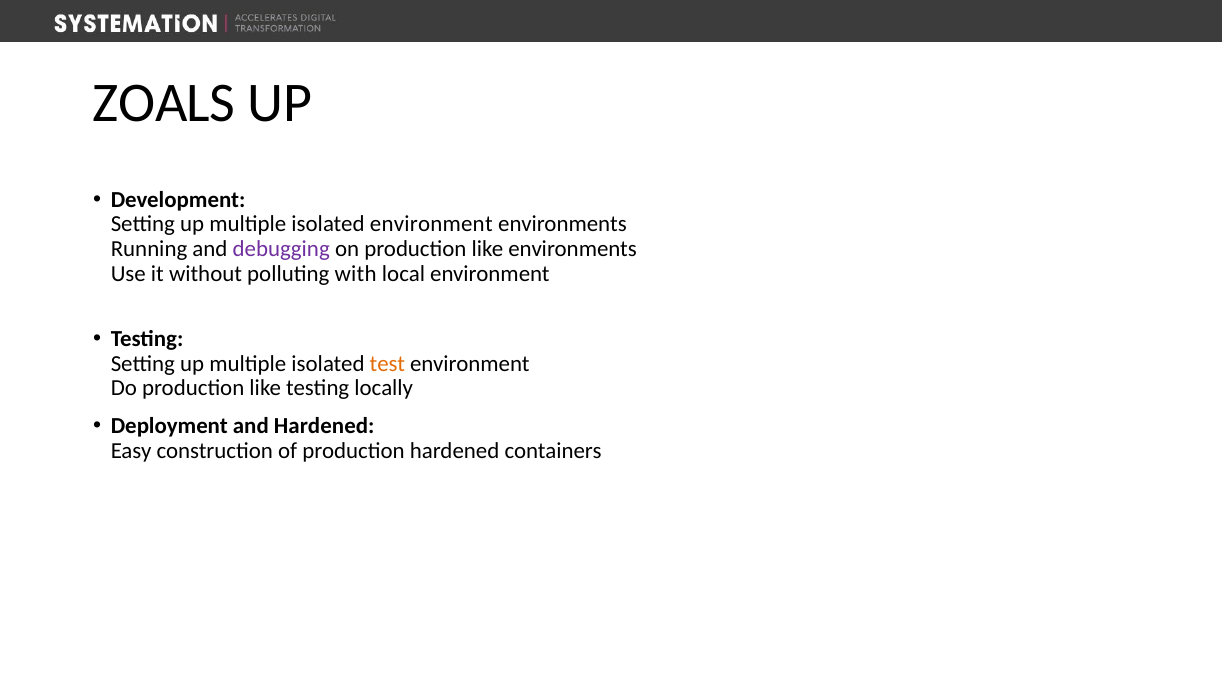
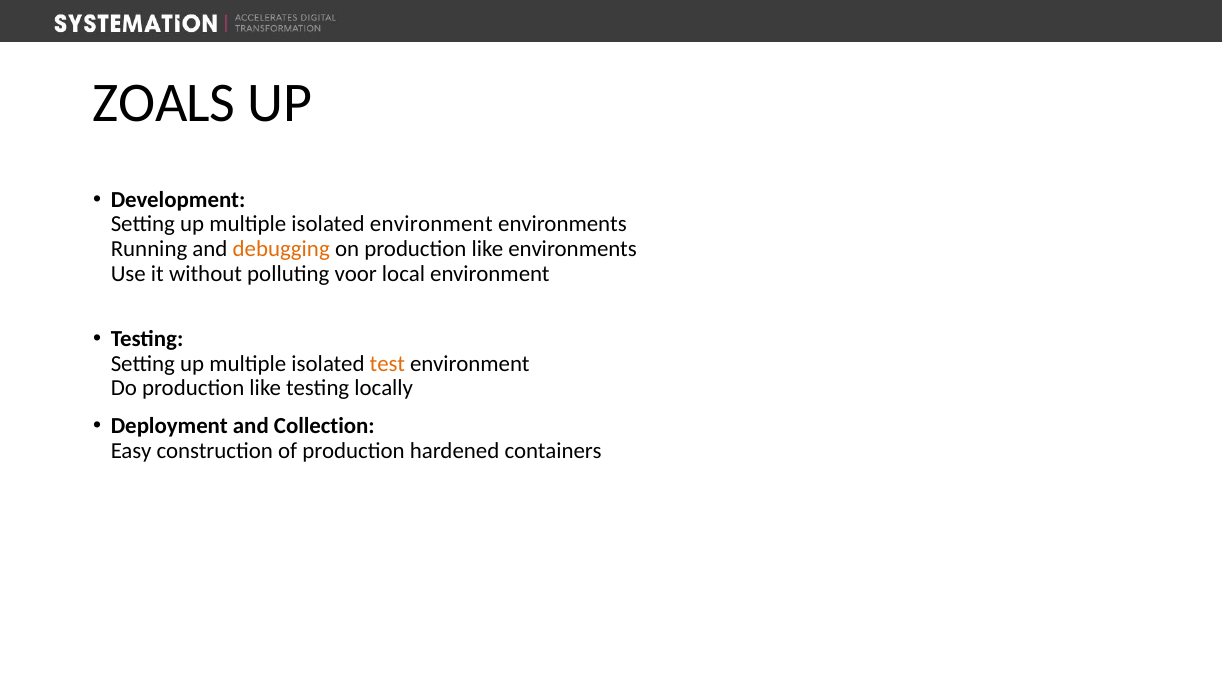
debugging colour: purple -> orange (281, 249)
with: with -> voor (356, 274)
and Hardened: Hardened -> Collection (324, 426)
